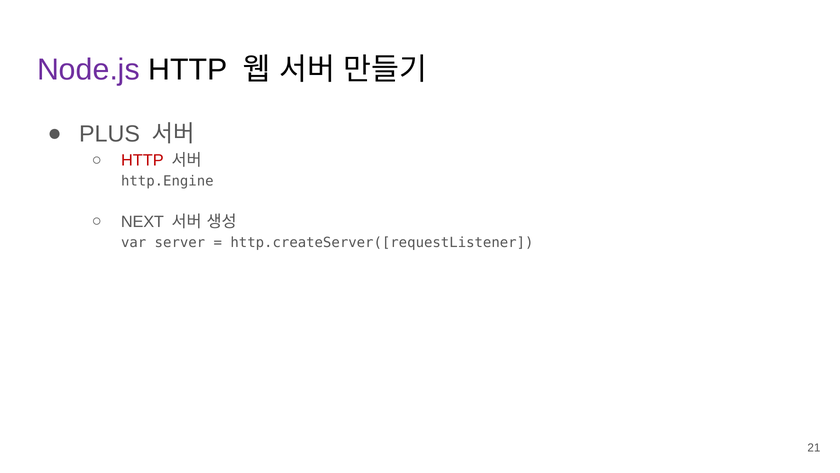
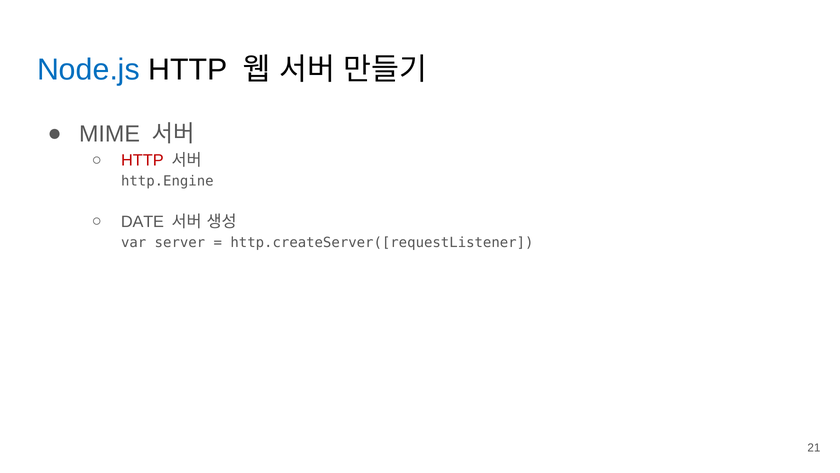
Node.js colour: purple -> blue (88, 70)
PLUS: PLUS -> MIME (109, 134)
NEXT: NEXT -> DATE (142, 222)
